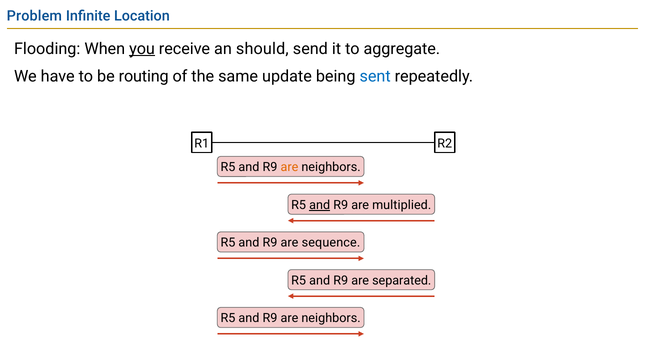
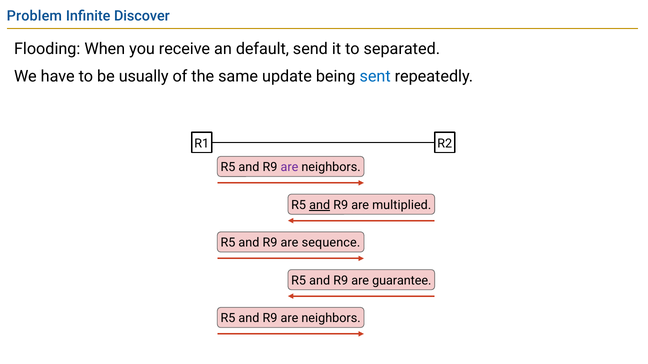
Location: Location -> Discover (142, 16)
you underline: present -> none (142, 49)
should: should -> default (262, 49)
aggregate: aggregate -> separated (402, 49)
routing: routing -> usually (144, 76)
are colour: orange -> purple (289, 168)
separated: separated -> guarantee (402, 281)
